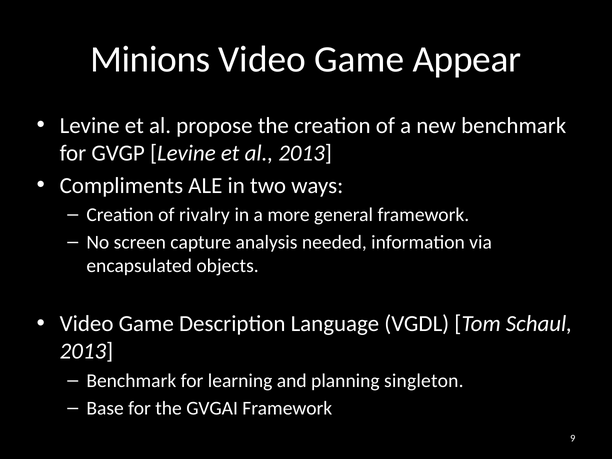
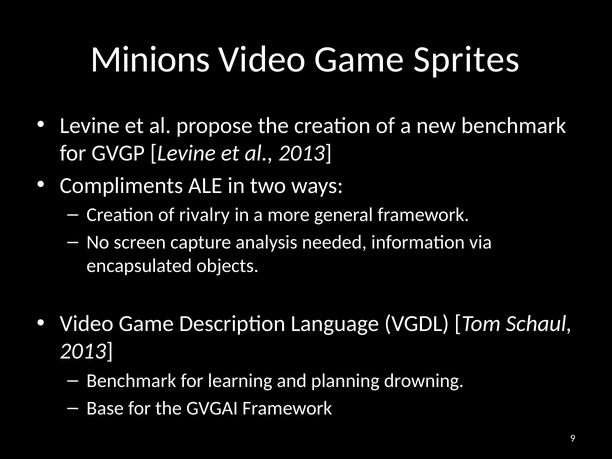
Appear: Appear -> Sprites (467, 59)
singleton: singleton -> drowning (424, 381)
